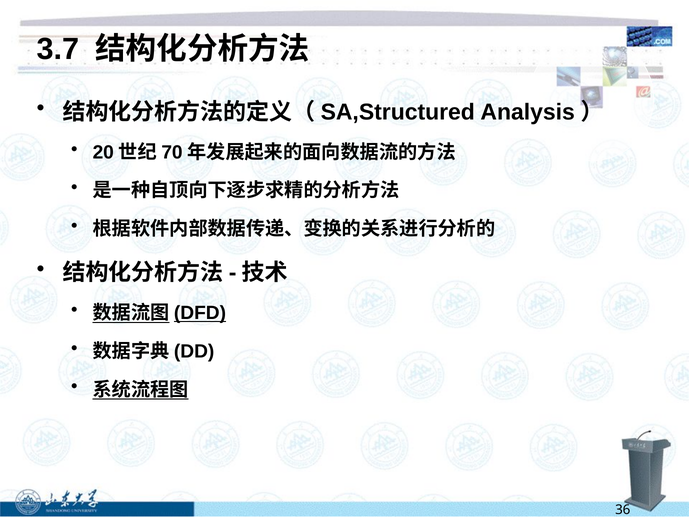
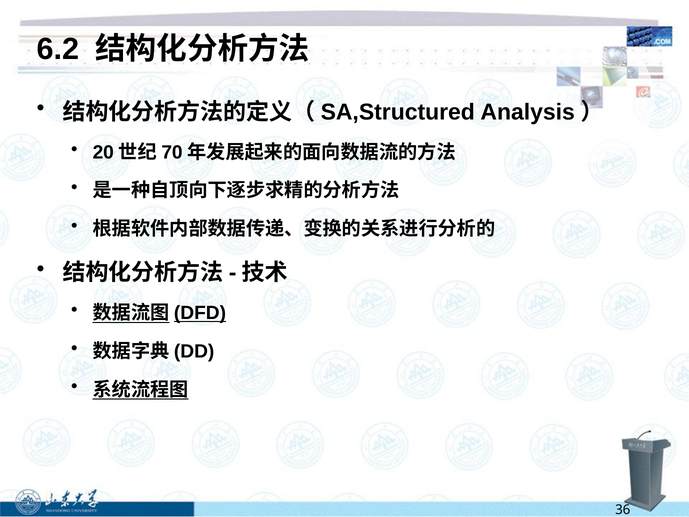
3.7: 3.7 -> 6.2 (58, 49)
